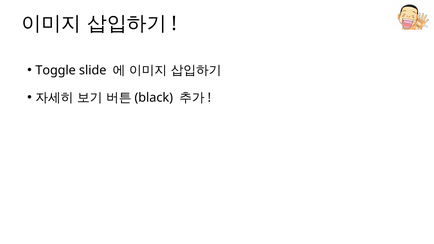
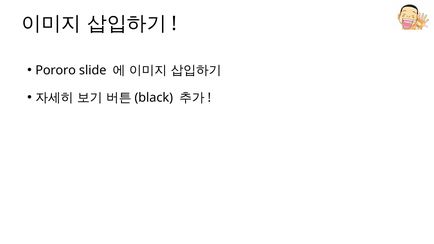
Toggle: Toggle -> Pororo (56, 70)
